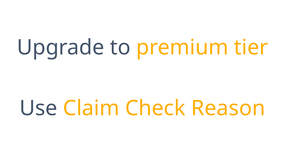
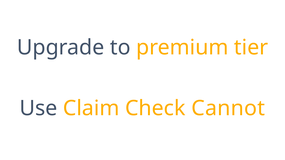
Reason: Reason -> Cannot (228, 108)
